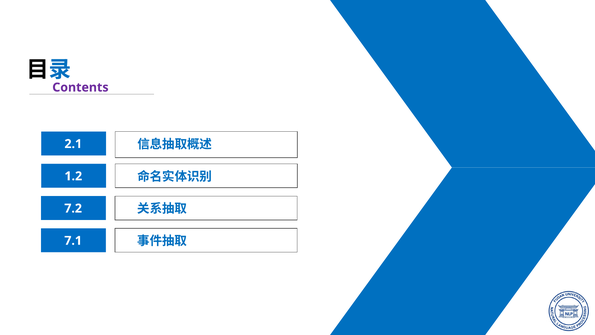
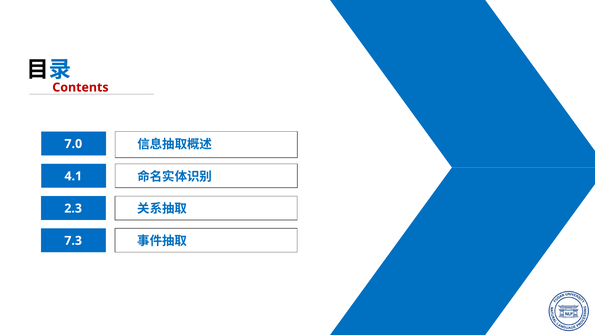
Contents colour: purple -> red (80, 87)
2.1: 2.1 -> 7.0 (73, 144)
1.2: 1.2 -> 4.1 (73, 176)
7.2: 7.2 -> 2.3 (73, 208)
7.1: 7.1 -> 7.3 (73, 240)
